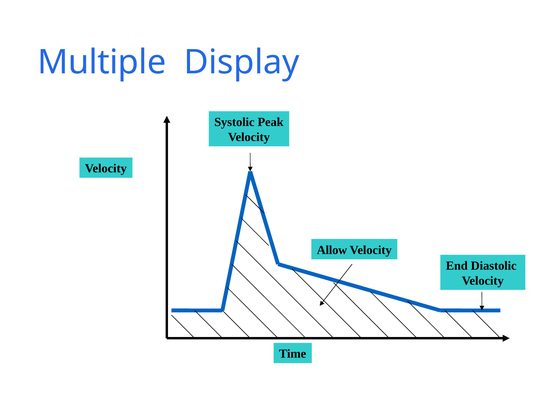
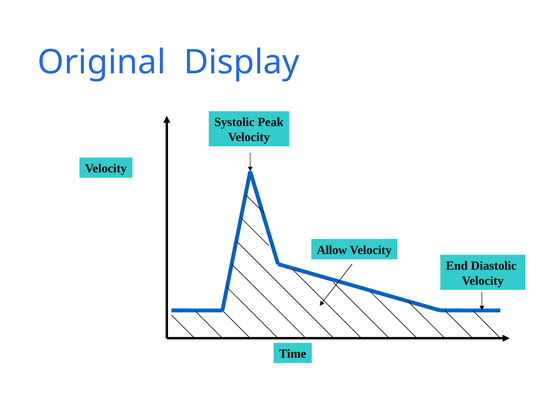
Multiple: Multiple -> Original (102, 62)
